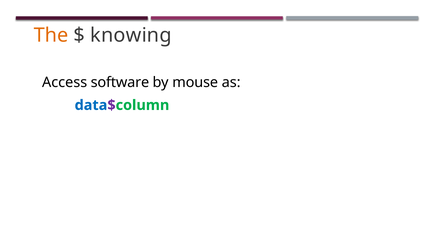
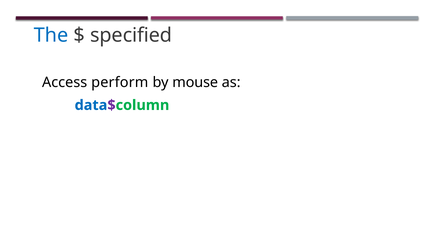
The colour: orange -> blue (51, 35)
knowing: knowing -> specified (131, 35)
software: software -> perform (120, 82)
